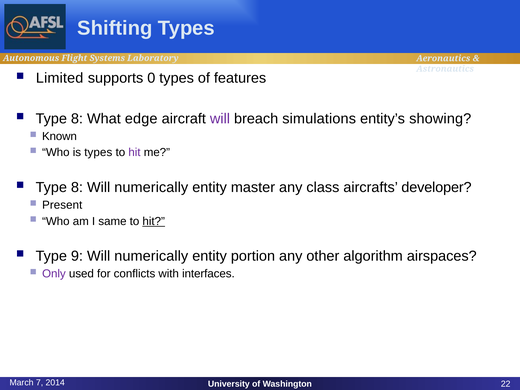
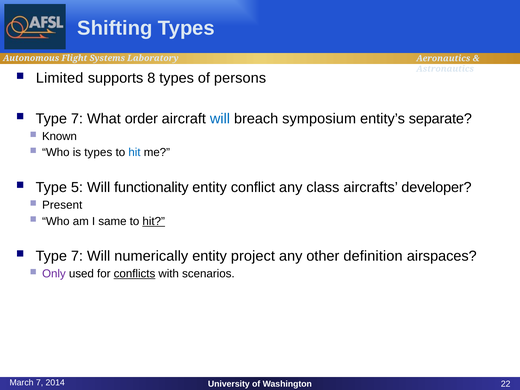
0: 0 -> 8 (151, 78)
features: features -> persons (240, 78)
8: 8 -> 7 (77, 119)
edge: edge -> order (141, 119)
will colour: purple -> blue (220, 119)
simulations: simulations -> symposium (319, 119)
showing: showing -> separate (440, 119)
hit colour: purple -> blue (135, 152)
8: 8 -> 5 (77, 187)
numerically: numerically -> functionality (151, 187)
master: master -> conflict (253, 187)
9: 9 -> 7 (77, 256)
portion: portion -> project (253, 256)
algorithm: algorithm -> definition (373, 256)
conflicts underline: none -> present (134, 274)
interfaces: interfaces -> scenarios (208, 274)
